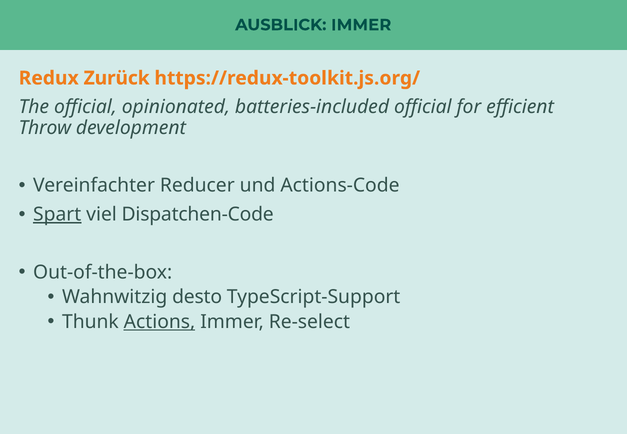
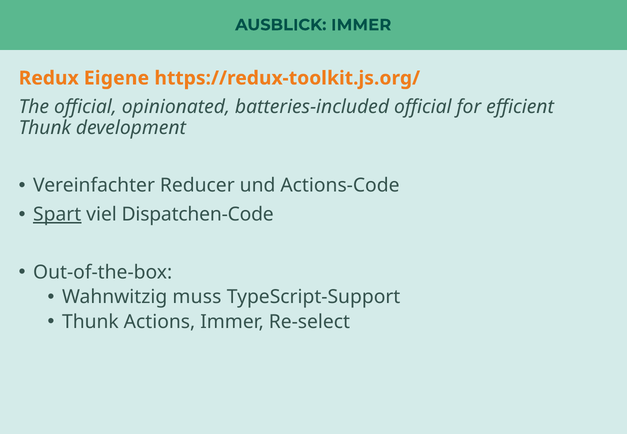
Zurück: Zurück -> Eigene (116, 78)
Throw: Throw -> Thunk (45, 128)
desto: desto -> muss (197, 297)
Actions underline: present -> none (160, 322)
